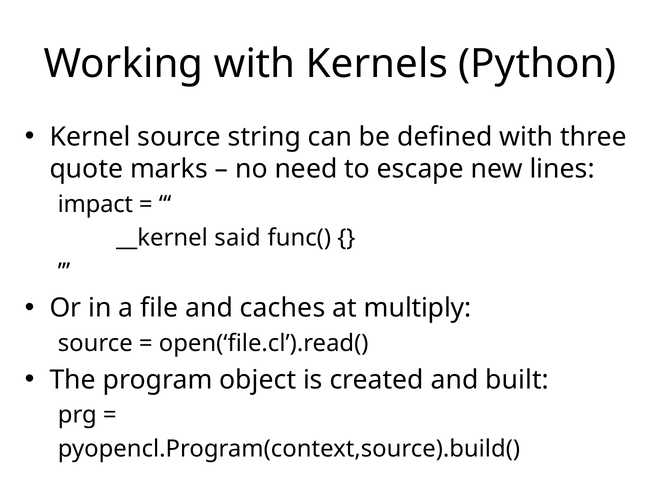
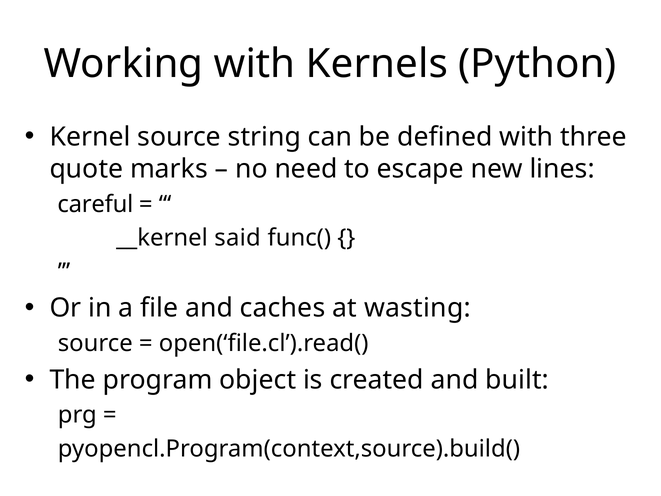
impact: impact -> careful (95, 204)
multiply: multiply -> wasting (418, 308)
